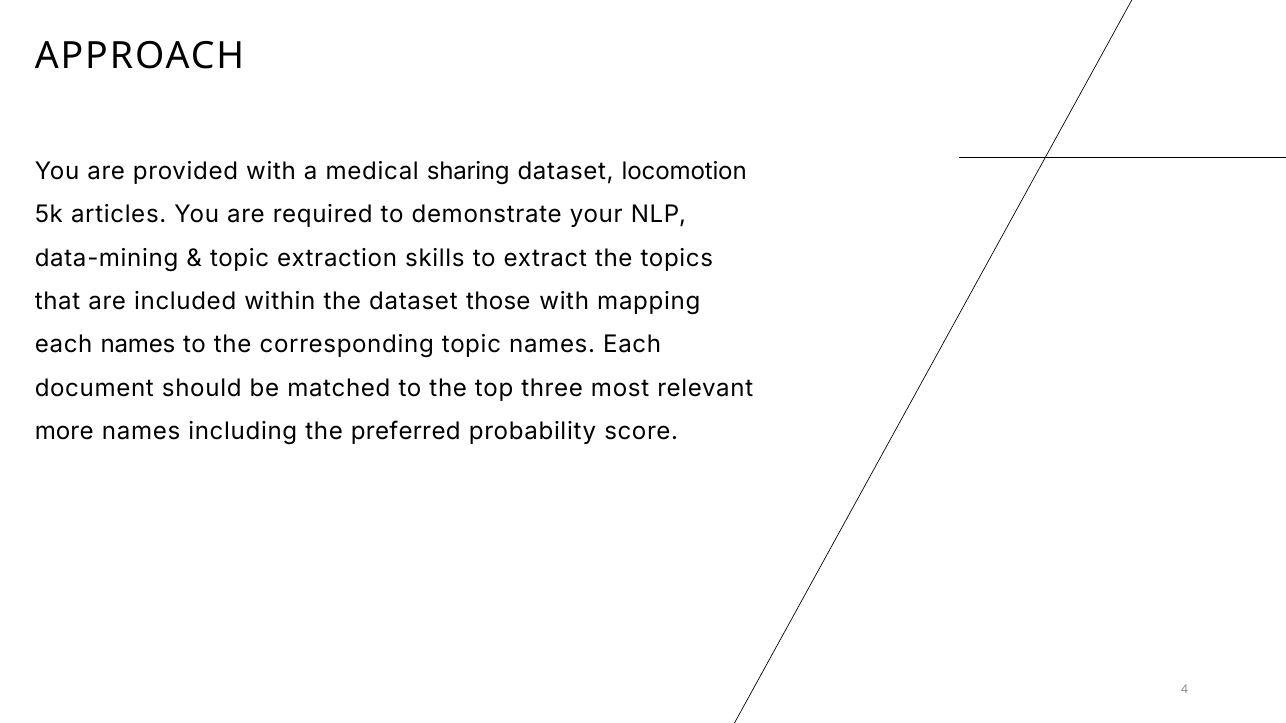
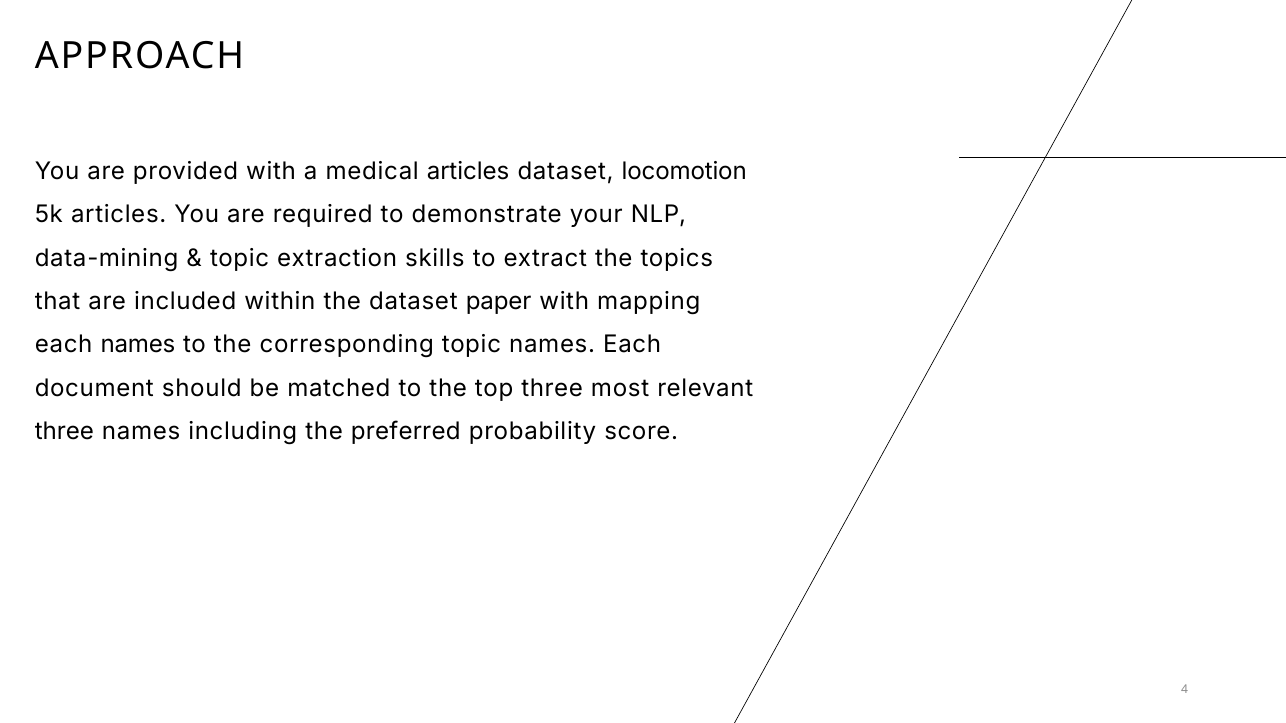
medical sharing: sharing -> articles (468, 172)
those: those -> paper (499, 302)
more: more -> three (64, 432)
